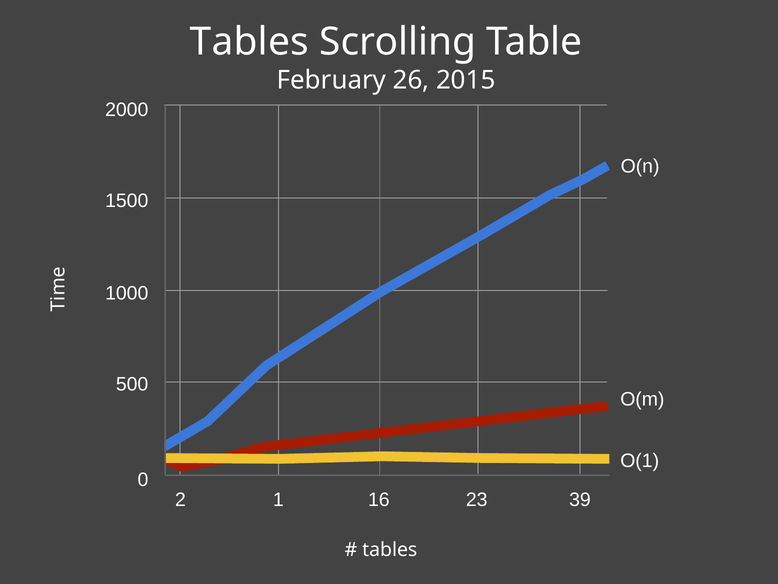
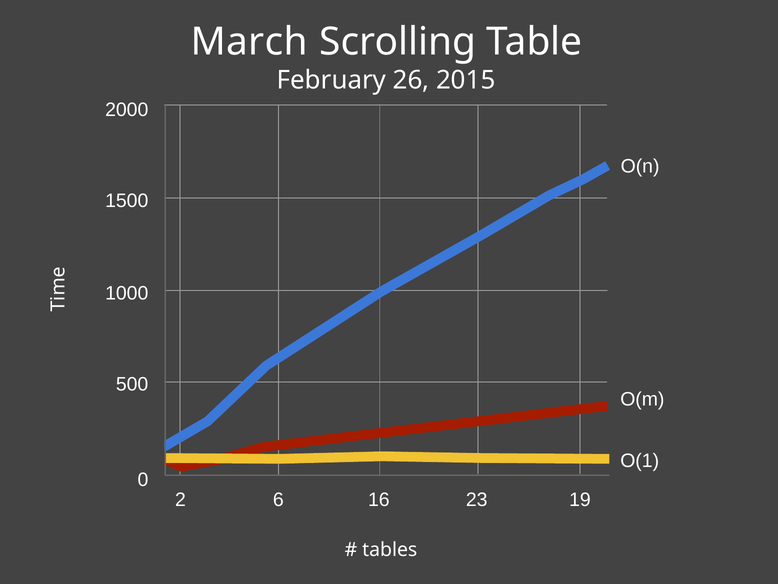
Tables: Tables -> March (249, 42)
1: 1 -> 6 (278, 499)
39: 39 -> 19 (580, 499)
